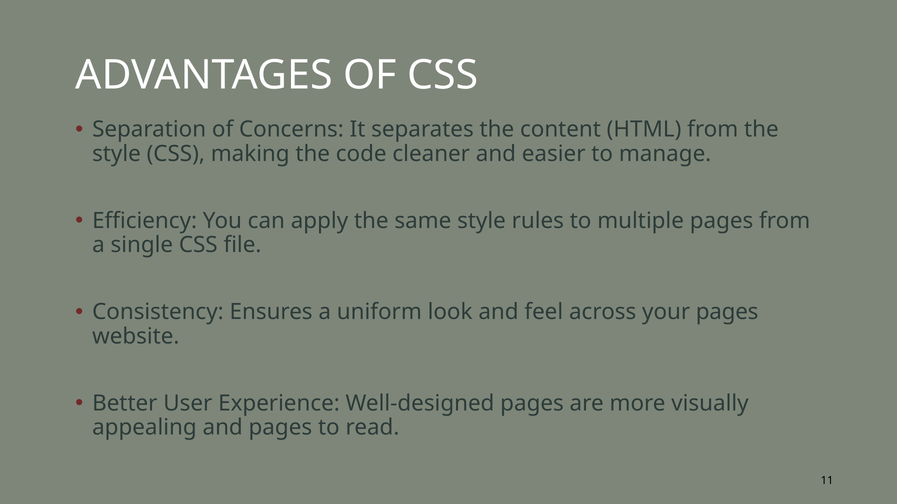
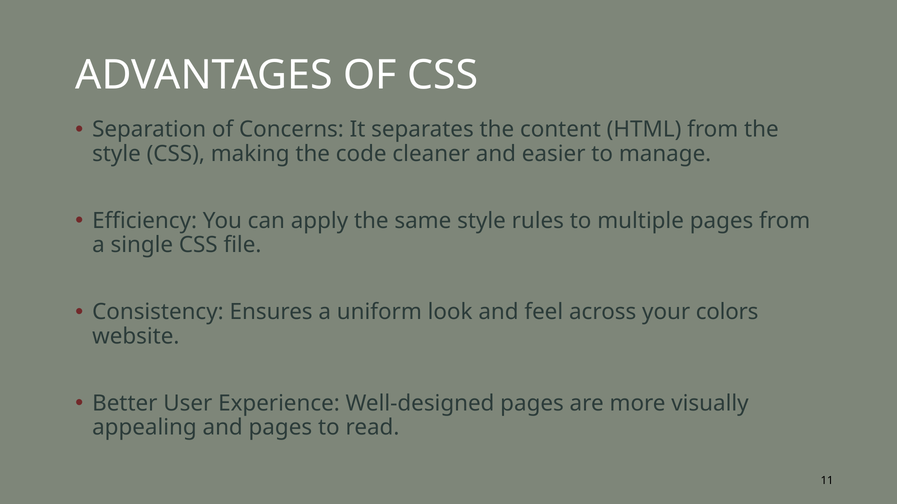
your pages: pages -> colors (727, 312)
